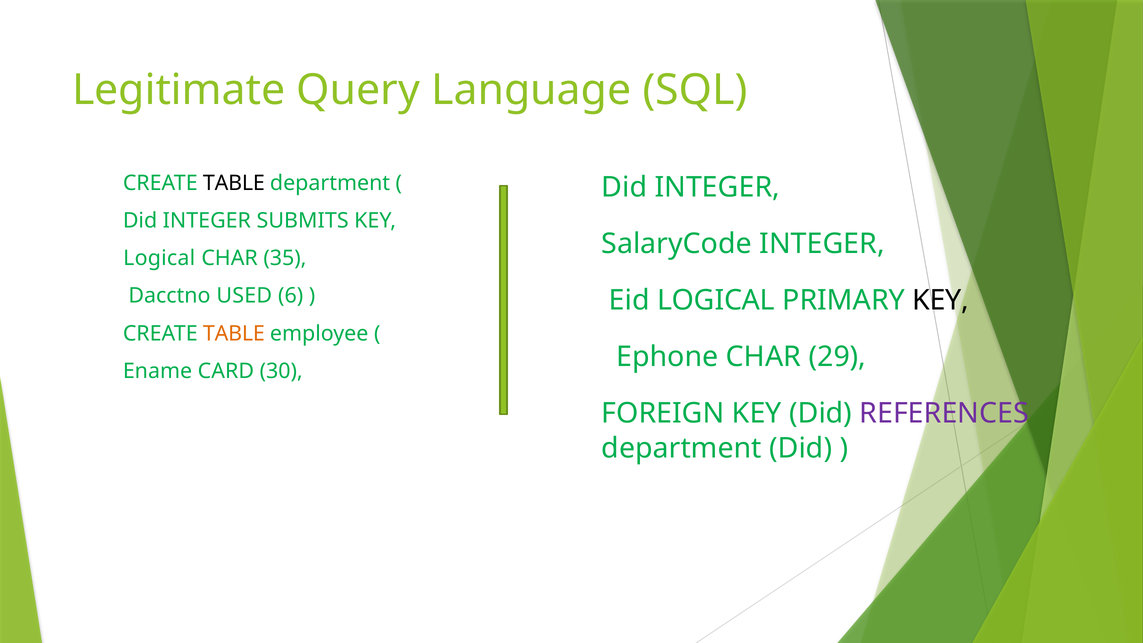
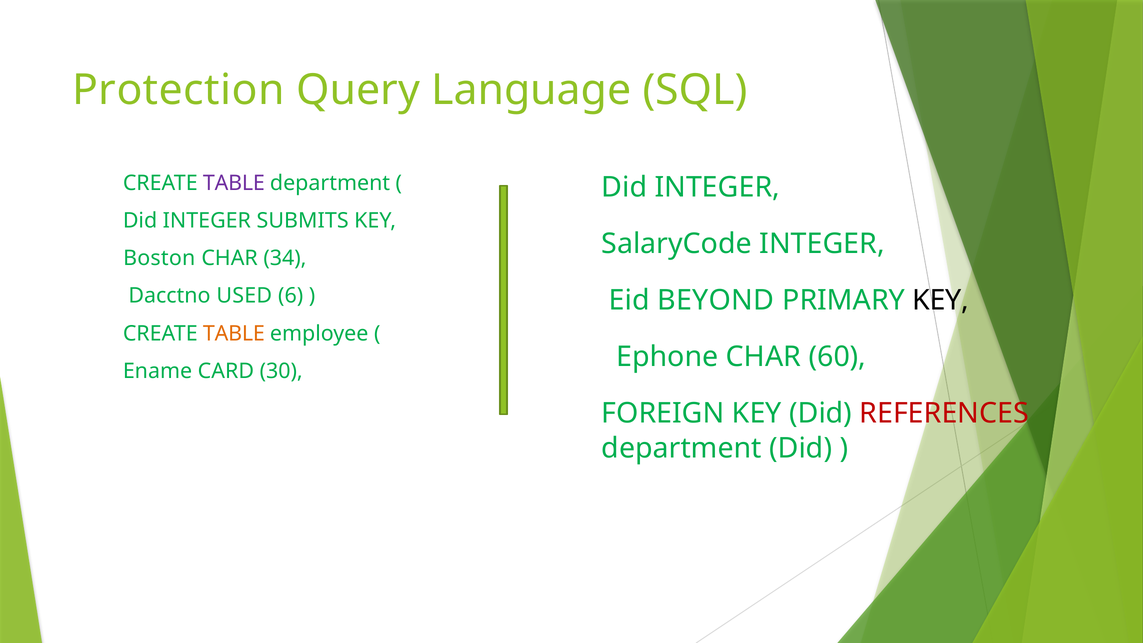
Legitimate: Legitimate -> Protection (178, 90)
TABLE colour: black -> purple (234, 183)
Logical: Logical -> Boston (159, 258)
35: 35 -> 34 (285, 258)
Eid LOGICAL: LOGICAL -> BEYOND (716, 300)
29: 29 -> 60 (837, 357)
REFERENCES colour: purple -> red (944, 413)
